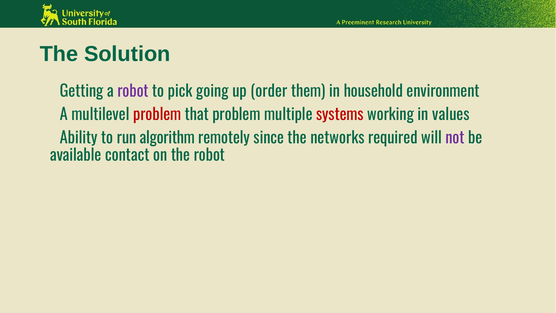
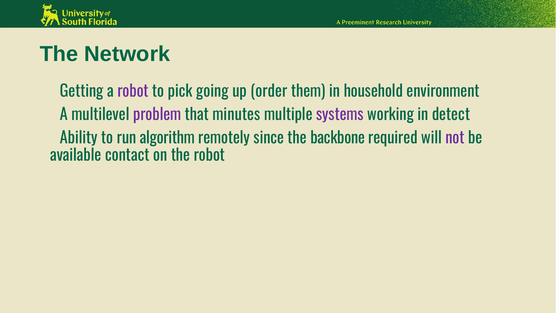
Solution: Solution -> Network (127, 54)
problem colour: red -> purple (157, 115)
that problem: problem -> minutes (236, 115)
systems colour: red -> purple (340, 115)
values: values -> detect (451, 115)
networks: networks -> backbone (338, 138)
